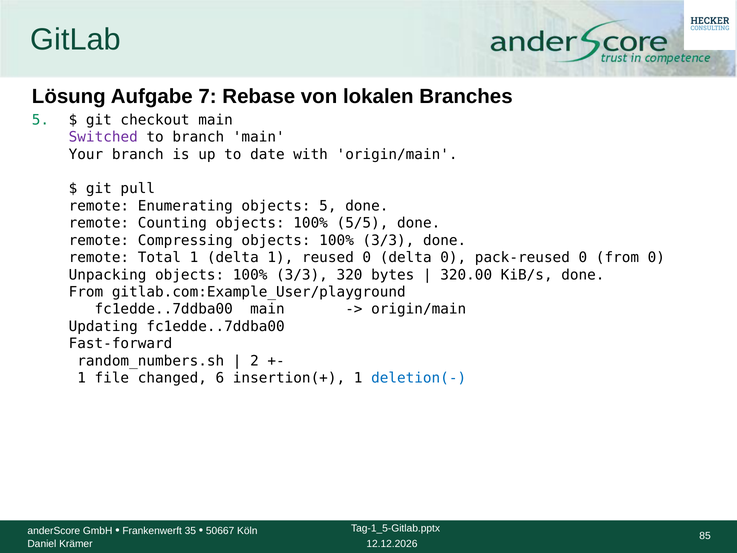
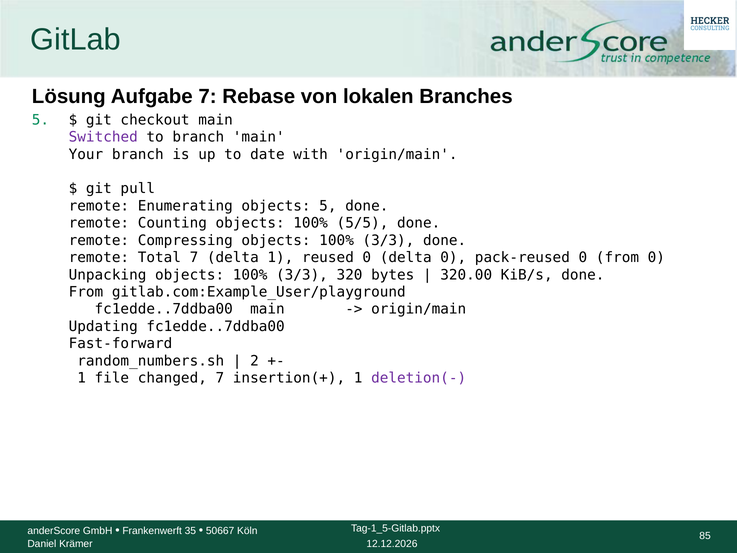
Total 1: 1 -> 7 (194, 257)
changed 6: 6 -> 7 (220, 378)
deletion(- colour: blue -> purple (419, 378)
